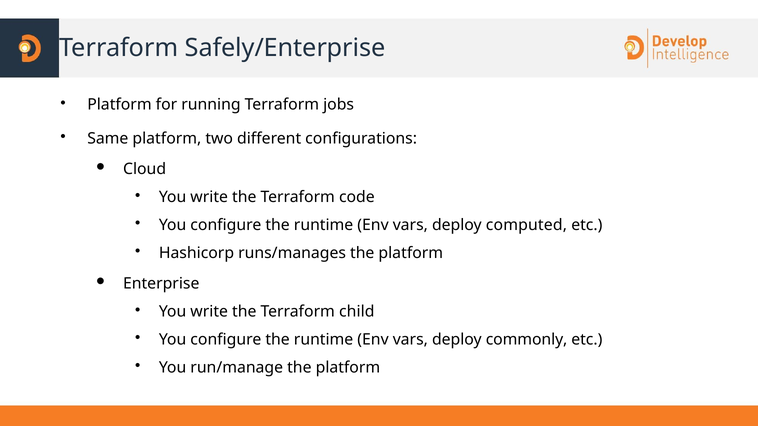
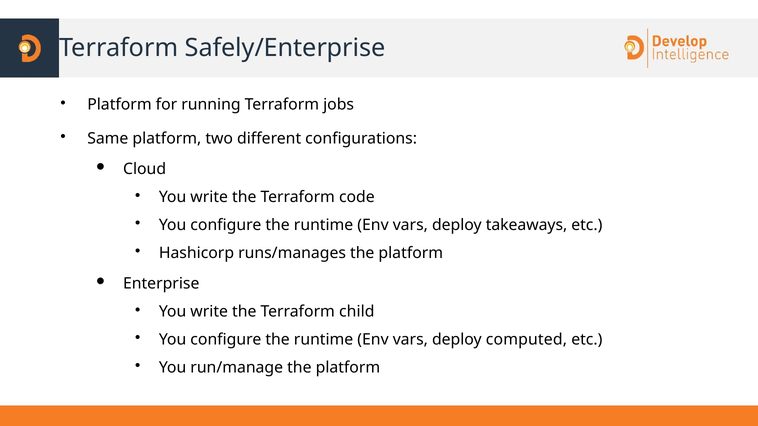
computed: computed -> takeaways (527, 225)
commonly: commonly -> computed (526, 340)
